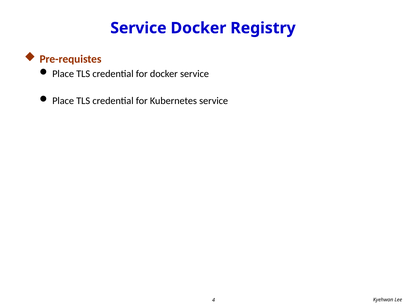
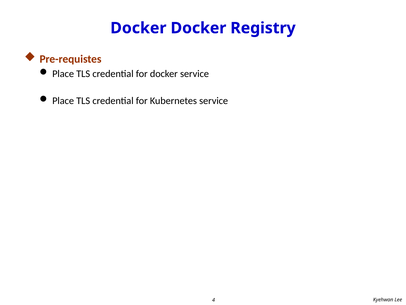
Service: Service -> Docker (138, 28)
